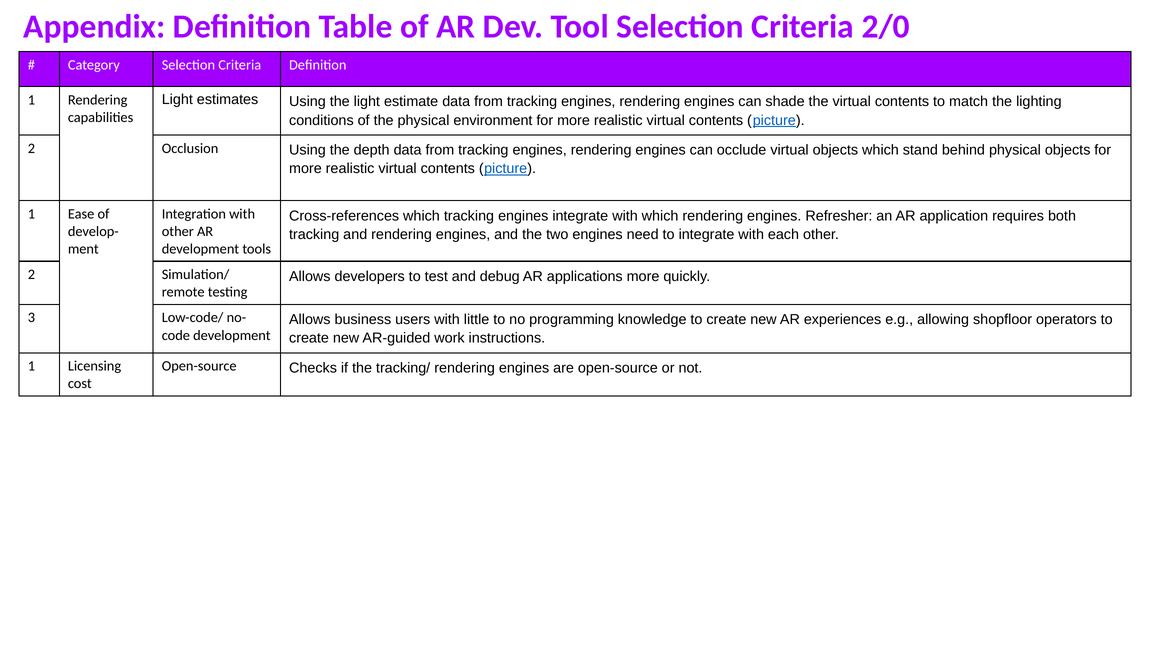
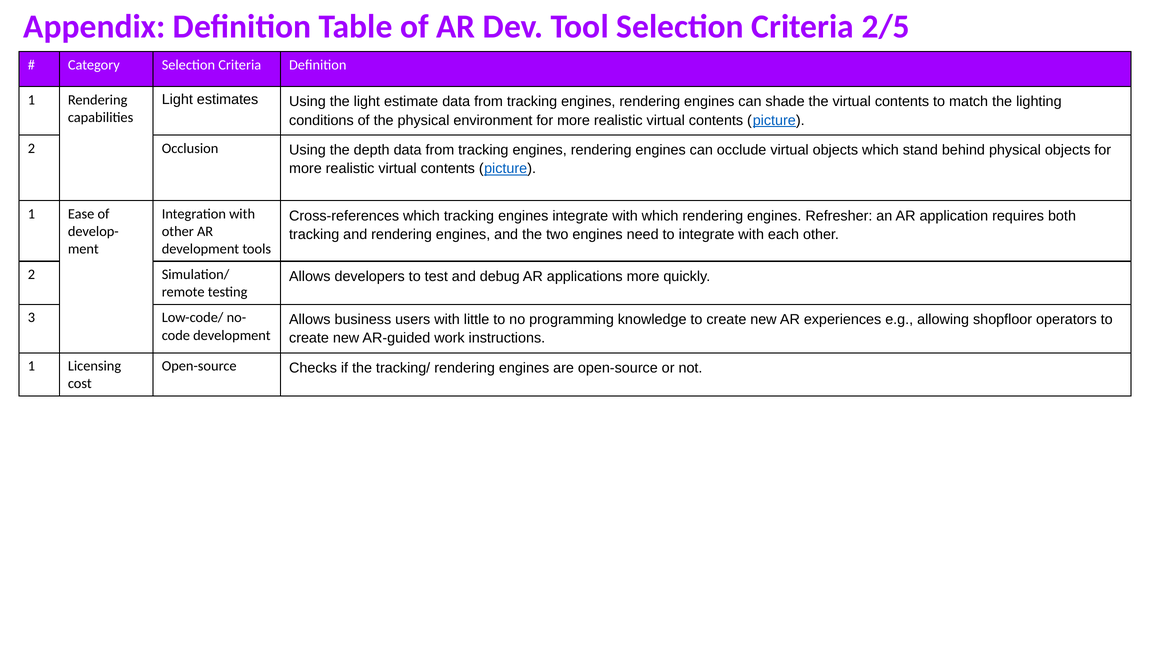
2/0: 2/0 -> 2/5 (886, 27)
